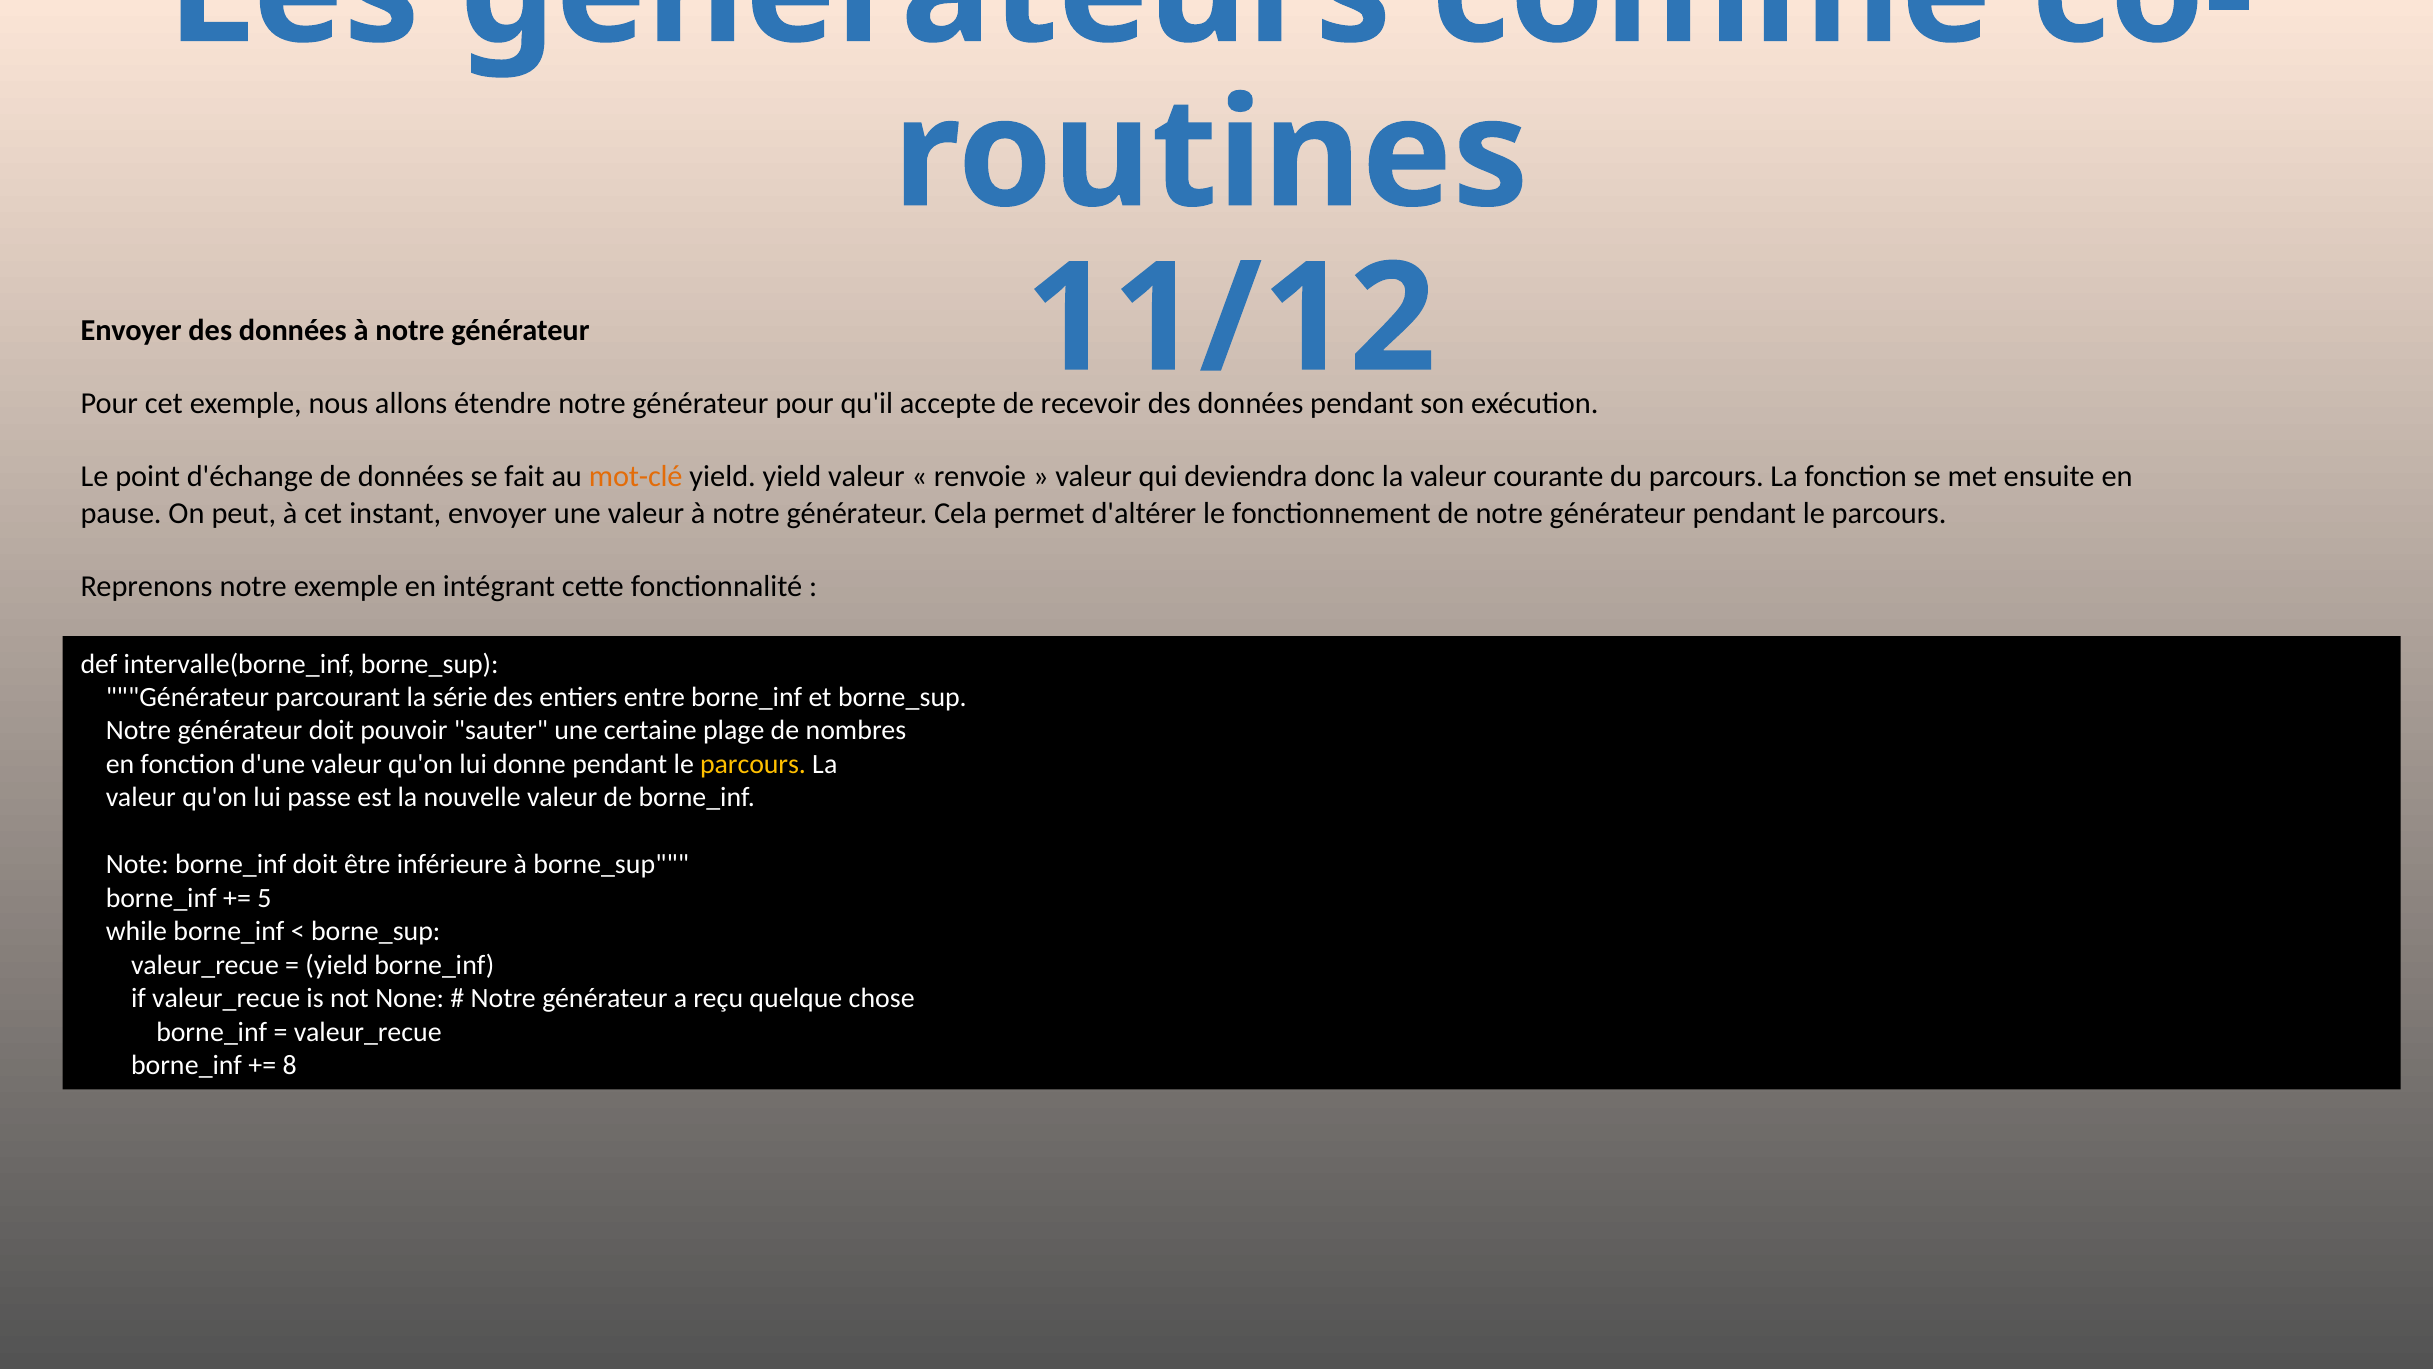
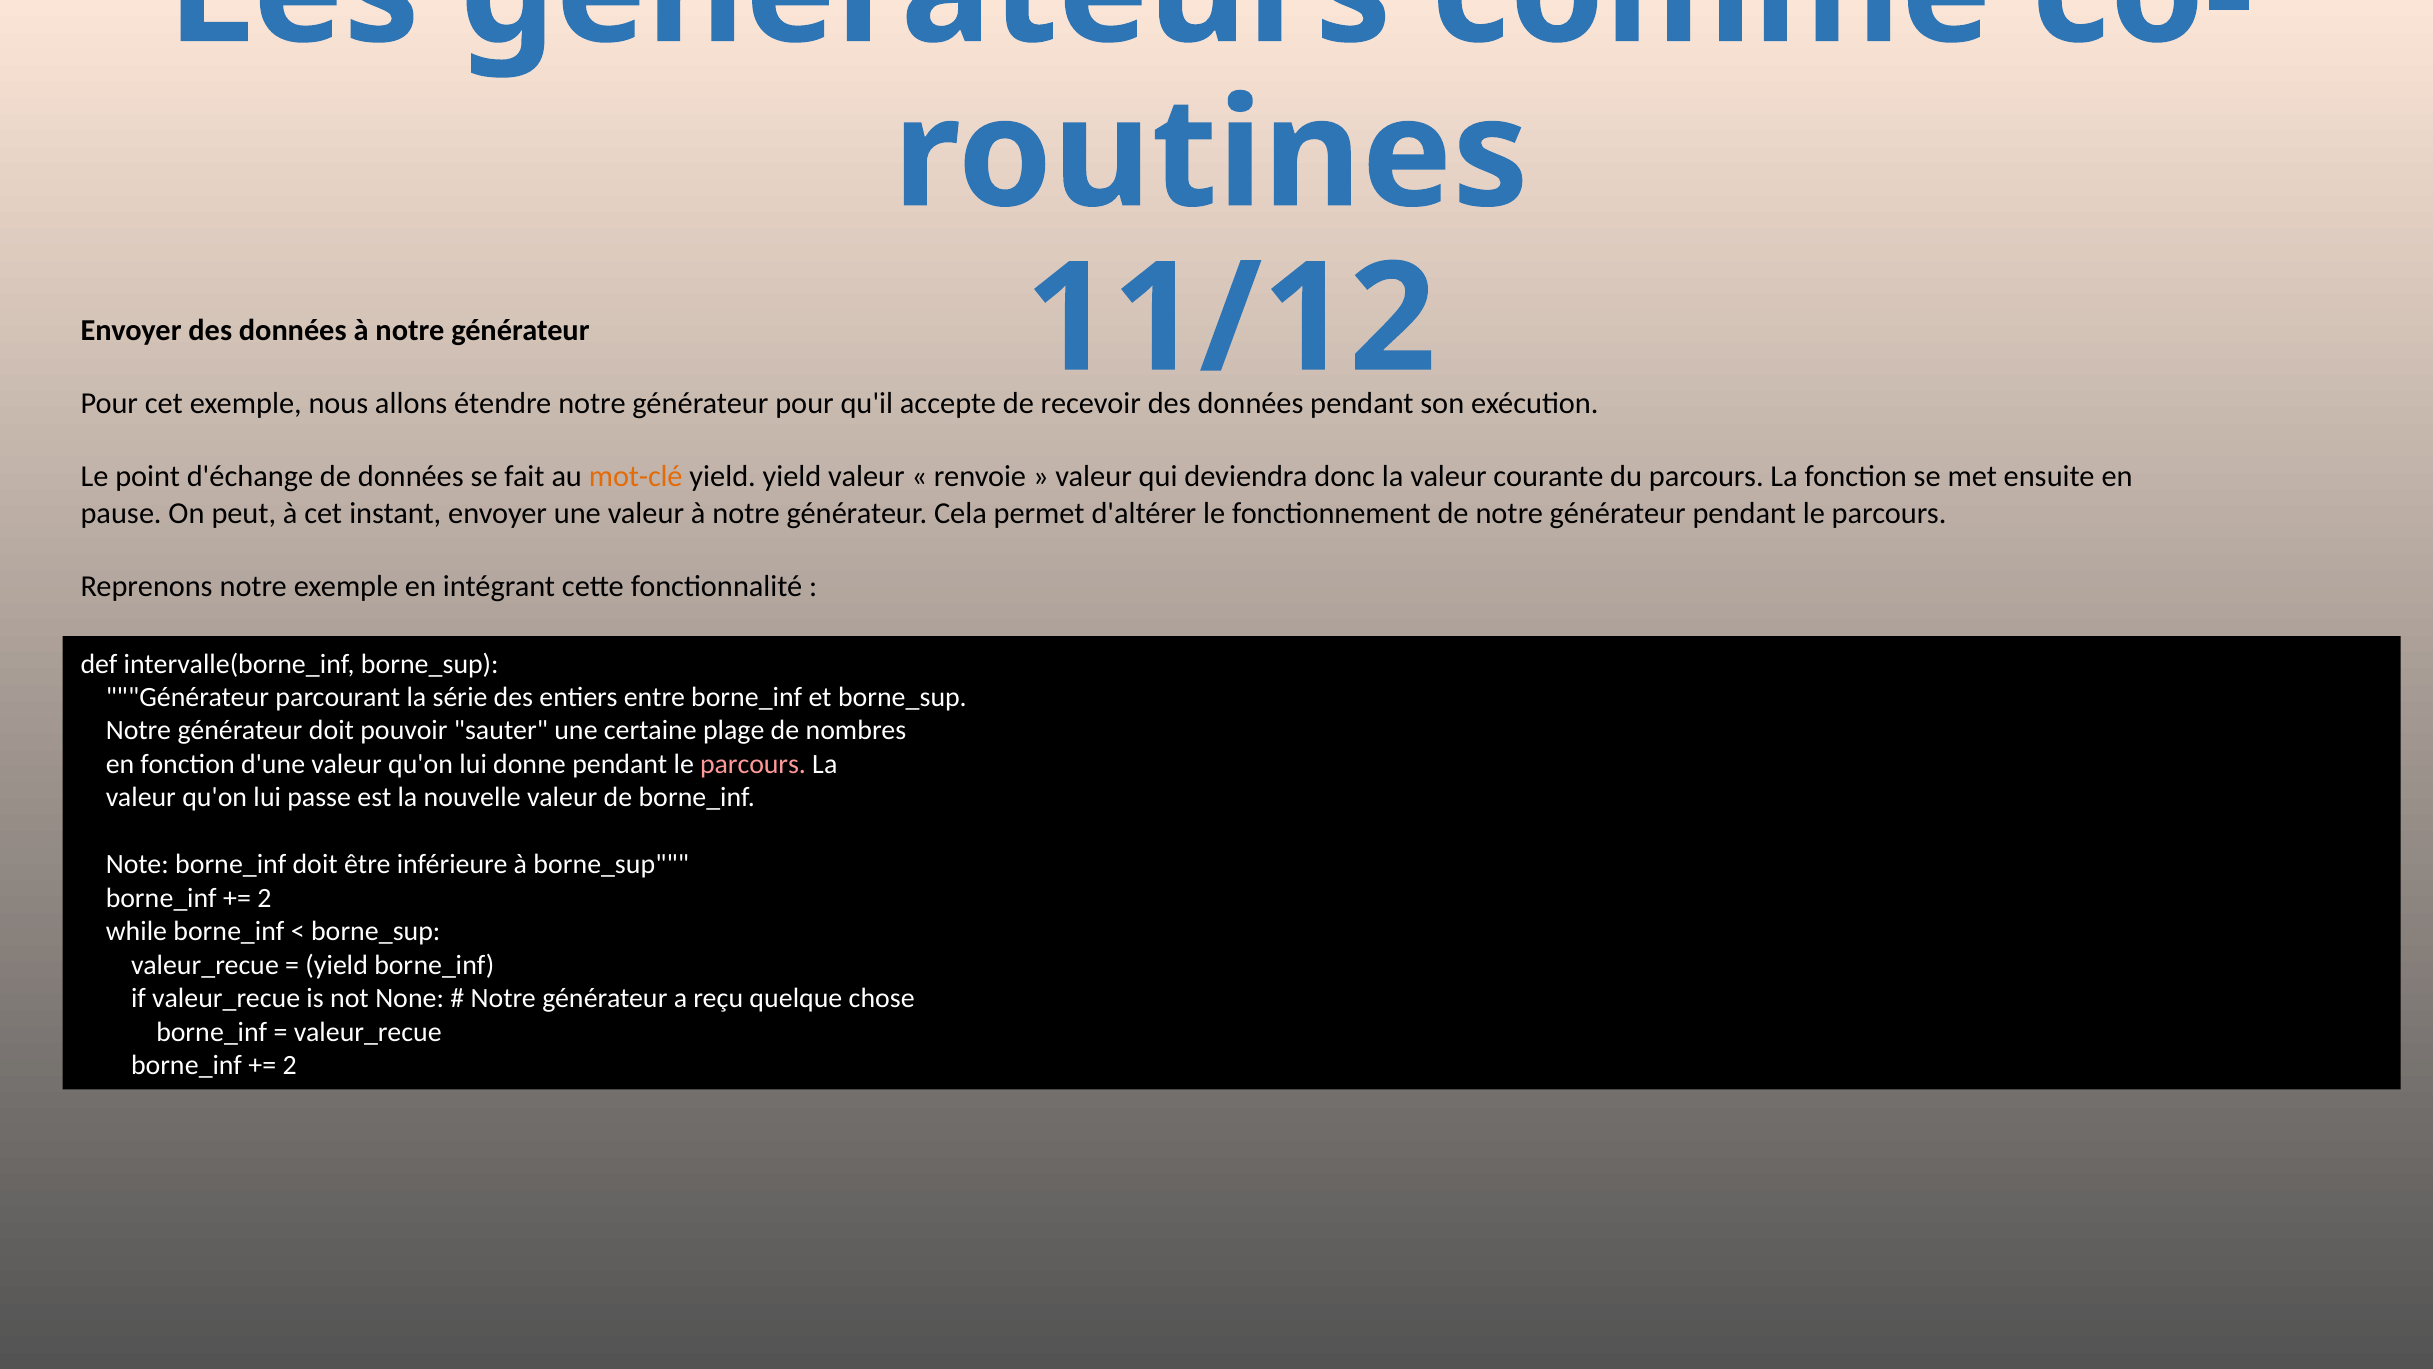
parcours colour: yellow -> pink (753, 764)
5: 5 -> 2 (264, 898)
8: 8 -> 2 (290, 1065)
